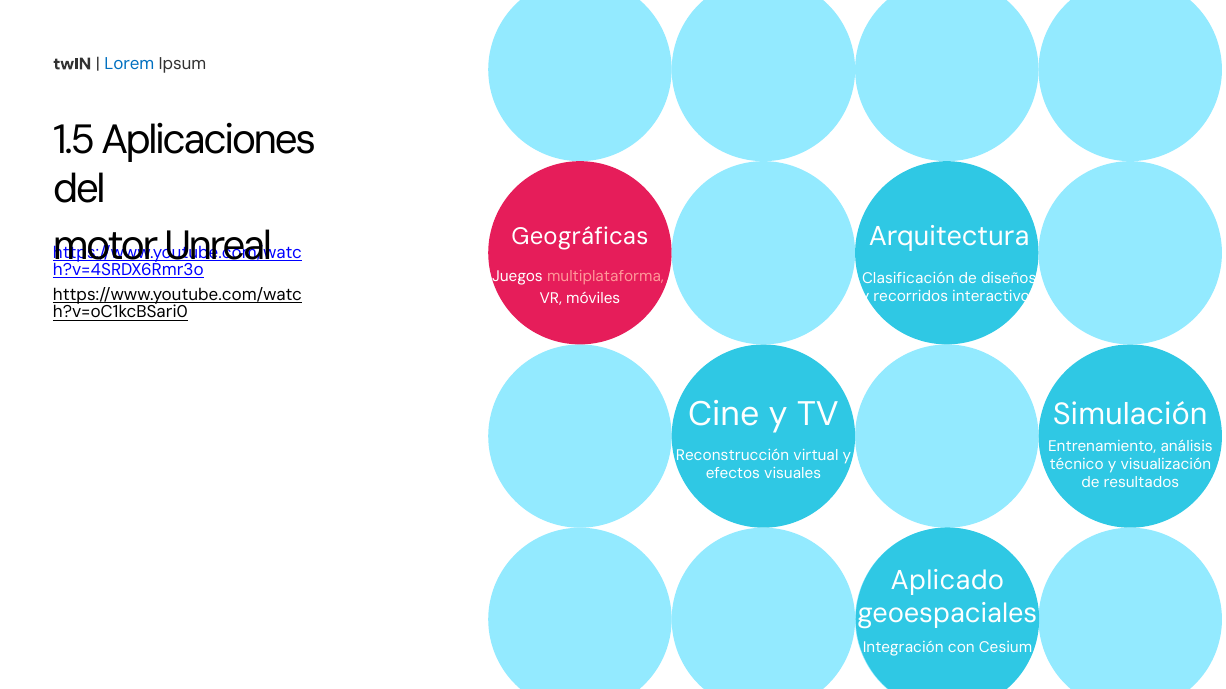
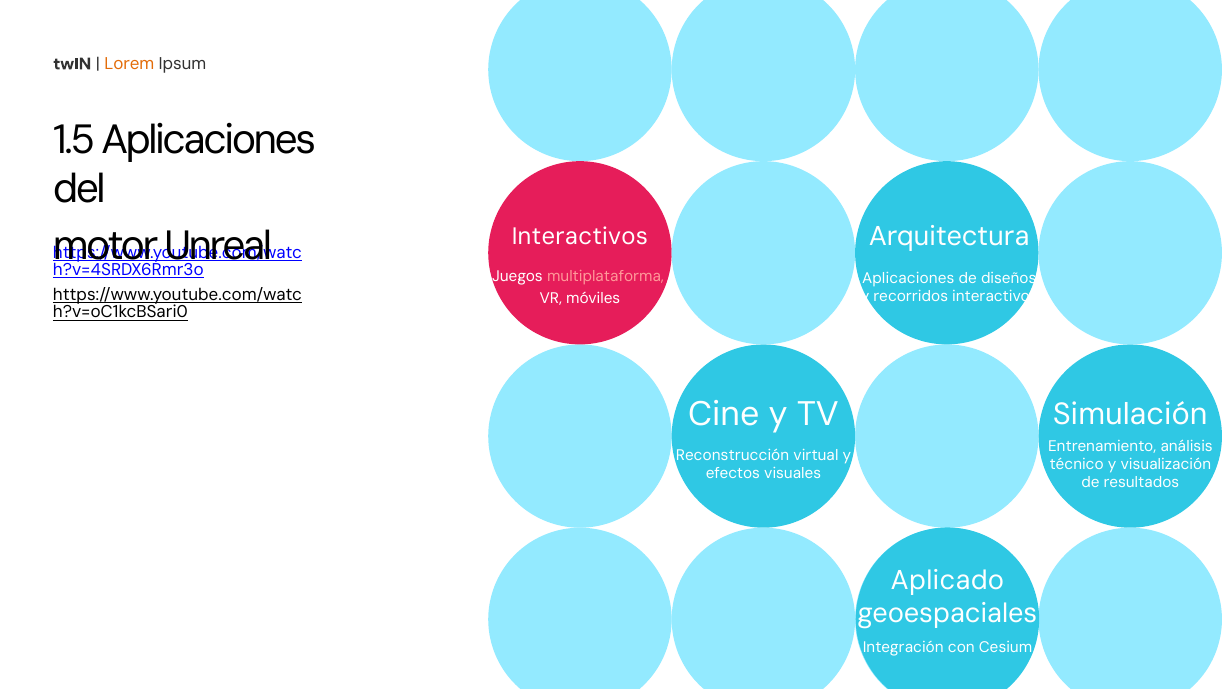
Lorem colour: blue -> orange (129, 64)
Geográficas: Geográficas -> Interactivos (580, 237)
Clasificación: Clasificación -> Aplicaciones (908, 279)
